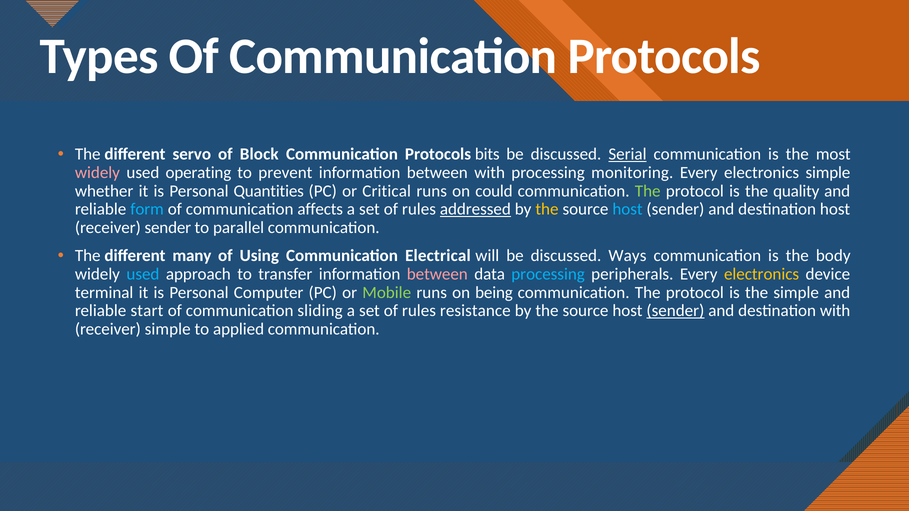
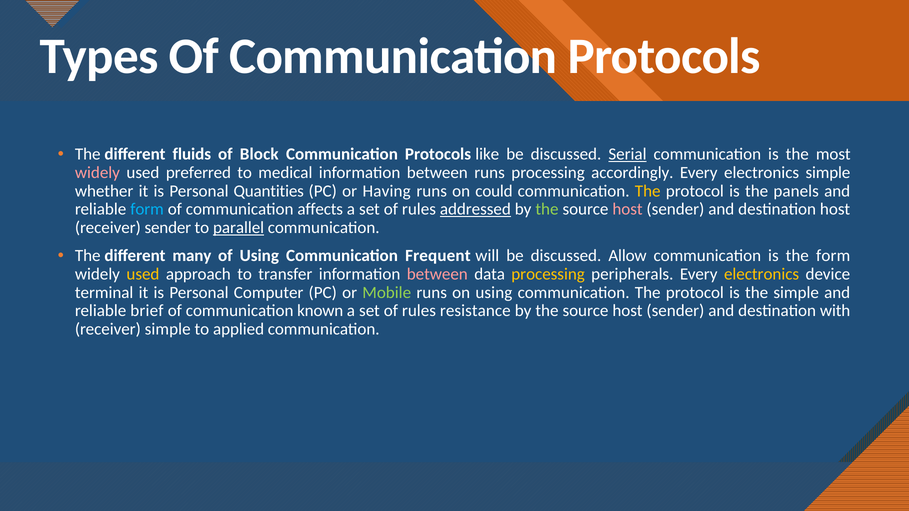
servo: servo -> fluids (192, 154)
bits: bits -> like (487, 154)
operating: operating -> preferred (198, 173)
prevent: prevent -> medical (285, 173)
between with: with -> runs (490, 173)
monitoring: monitoring -> accordingly (632, 173)
Critical: Critical -> Having (387, 191)
The colour: light green -> yellow (648, 191)
quality: quality -> panels (796, 191)
the colour: yellow -> light green (547, 209)
host colour: light blue -> pink (627, 209)
parallel underline: none -> present (239, 228)
Electrical: Electrical -> Frequent (438, 256)
Ways: Ways -> Allow (628, 256)
the body: body -> form (833, 256)
used colour: light blue -> yellow (143, 274)
processing colour: light blue -> yellow (548, 274)
on being: being -> using (494, 293)
start: start -> brief (147, 311)
sliding: sliding -> known (320, 311)
sender underline: present -> none (675, 311)
